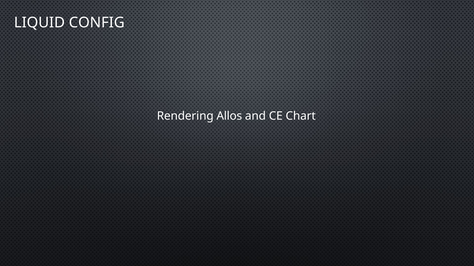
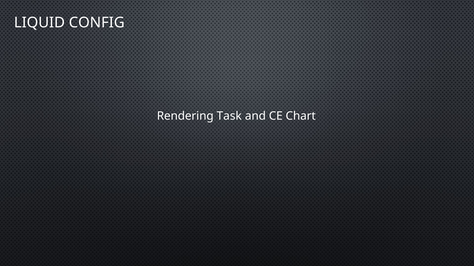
Allos: Allos -> Task (229, 116)
